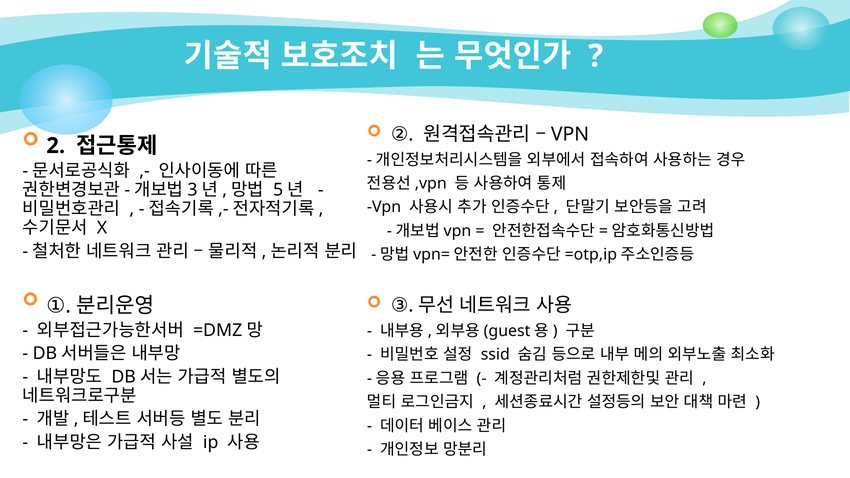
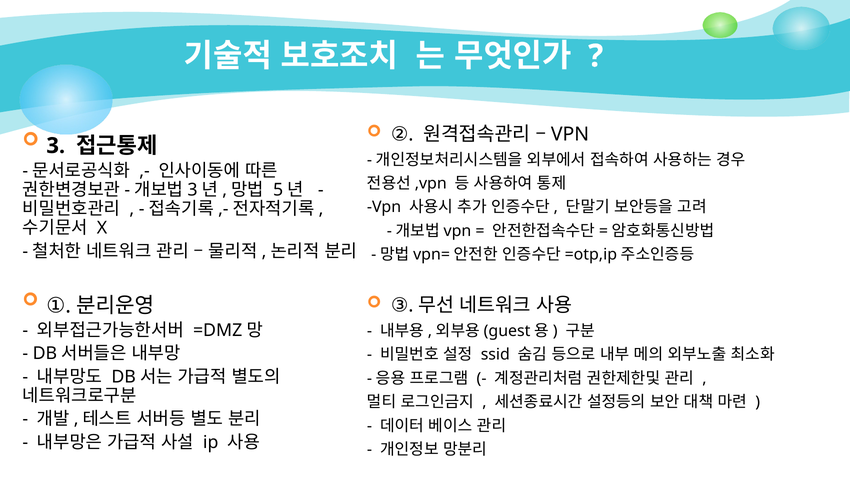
2: 2 -> 3 (56, 146)
